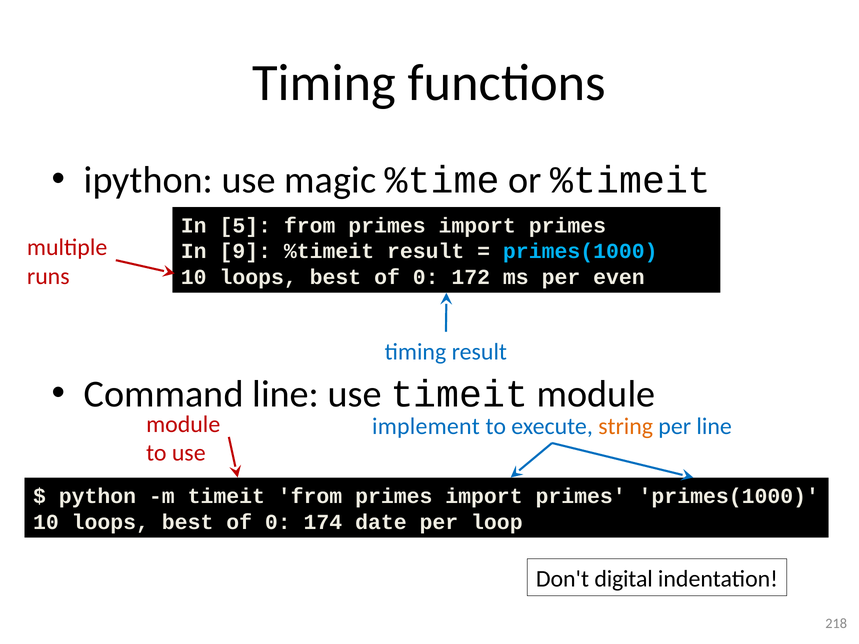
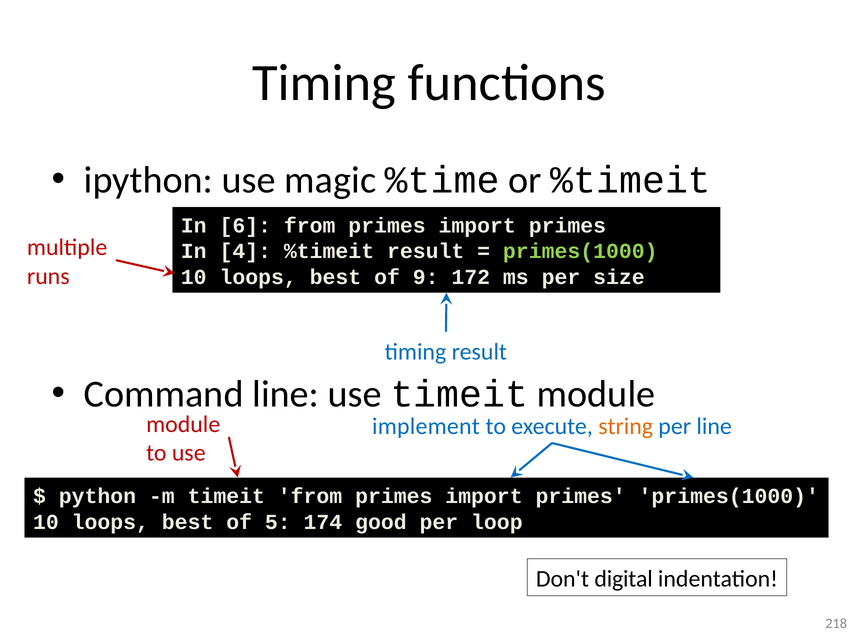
5: 5 -> 6 (245, 226)
9: 9 -> 4 (245, 251)
primes(1000 colour: light blue -> light green (580, 251)
0: 0 -> 9 (426, 277)
even: even -> size (619, 277)
0: 0 -> 5 (278, 522)
date: date -> good (381, 522)
